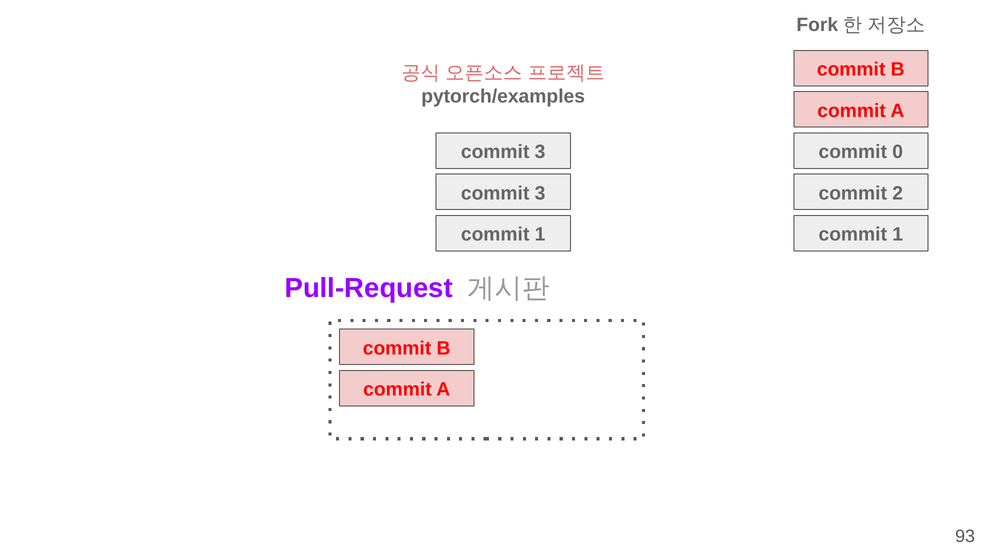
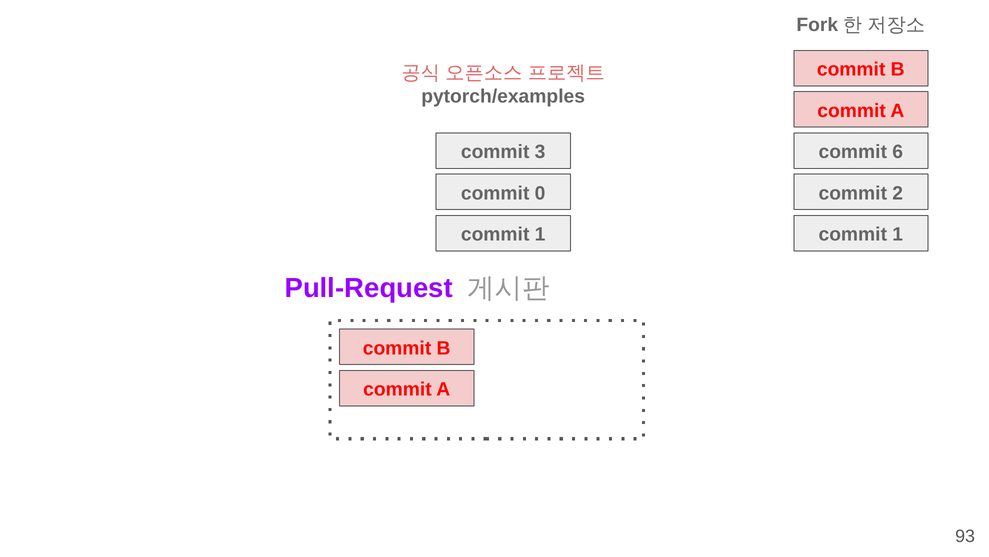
0: 0 -> 6 (898, 152)
3: 3 -> 0 (540, 193)
